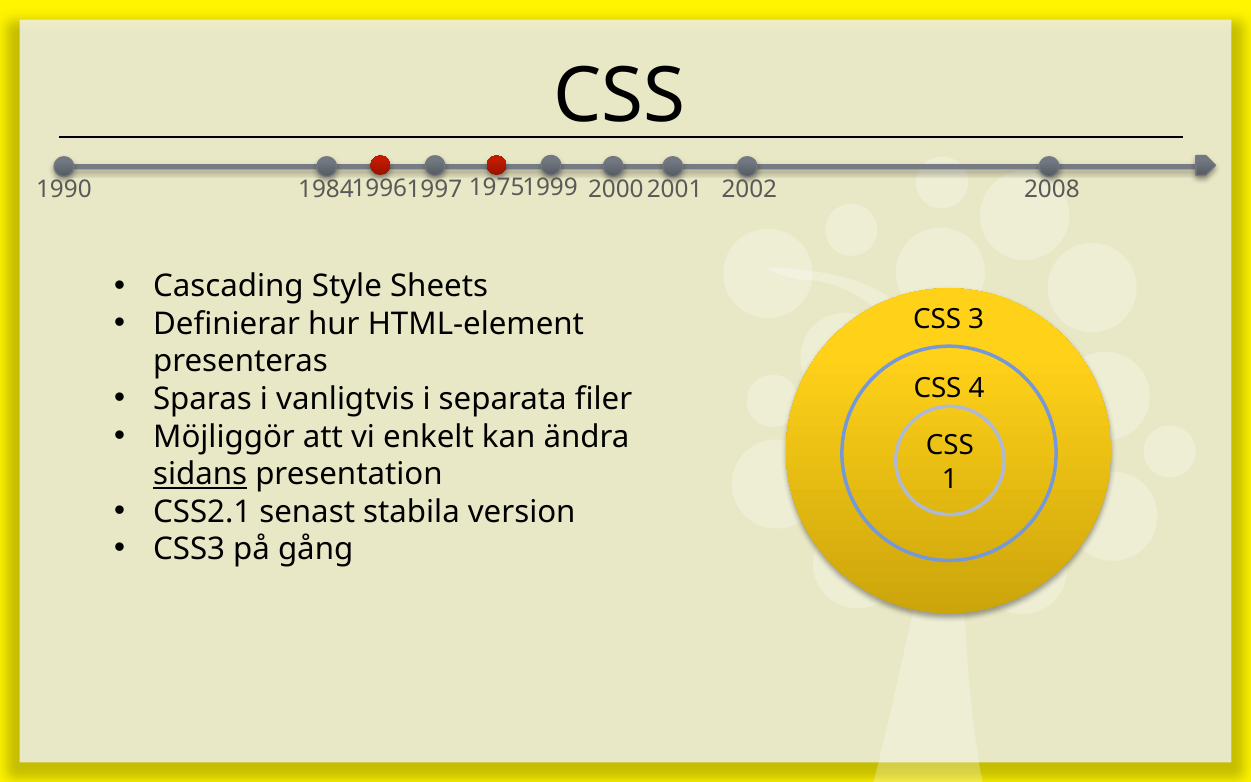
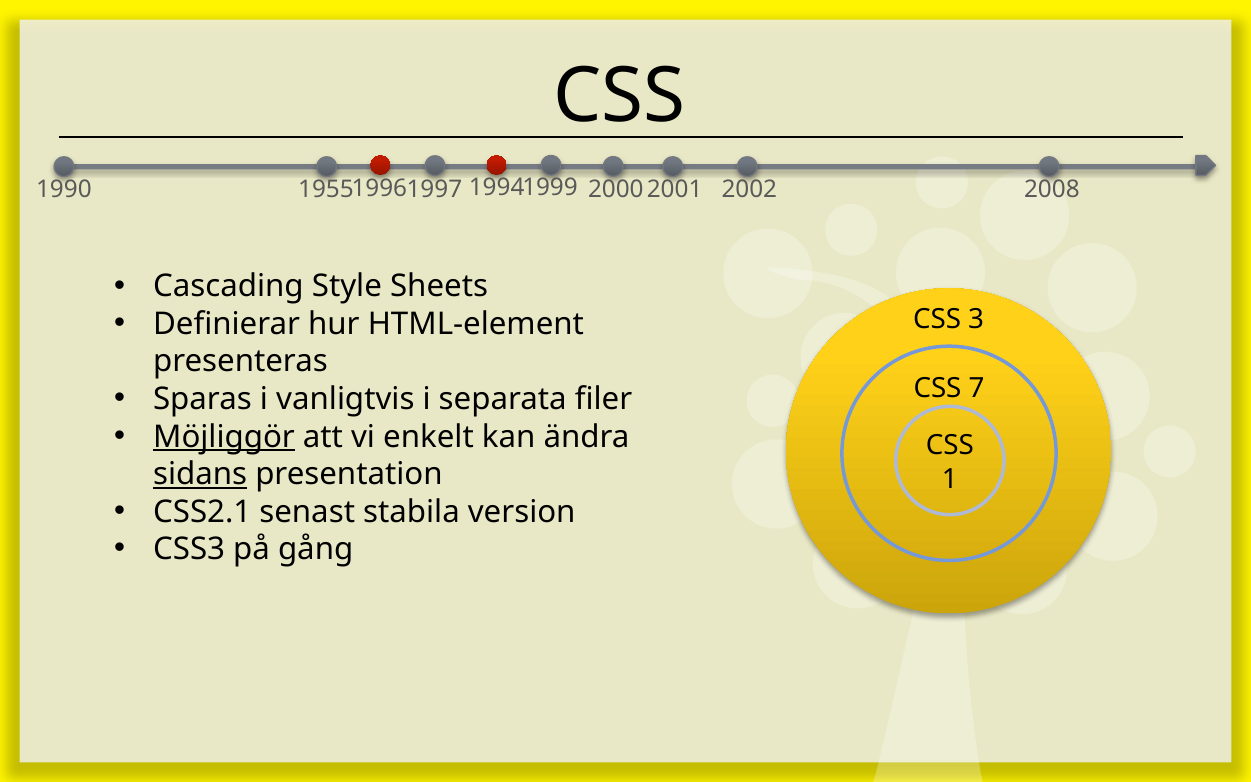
1975: 1975 -> 1994 (497, 188)
1984: 1984 -> 1955 (326, 189)
4: 4 -> 7 (976, 388)
Möjliggör underline: none -> present (224, 437)
